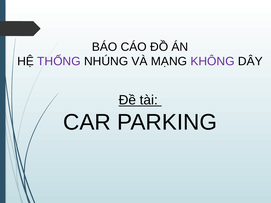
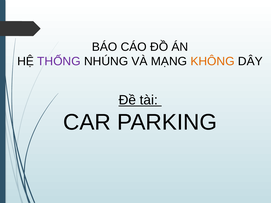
KHÔNG colour: purple -> orange (213, 61)
